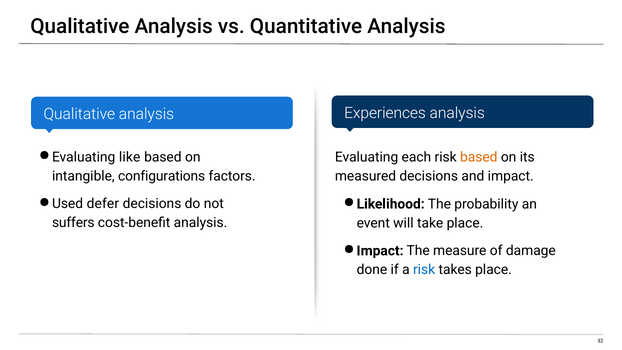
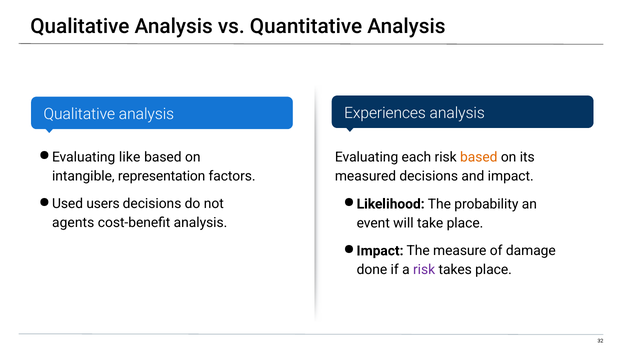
configurations: configurations -> representation (162, 176)
defer: defer -> users (103, 204)
suffers: suffers -> agents (73, 223)
risk colour: blue -> purple (424, 270)
